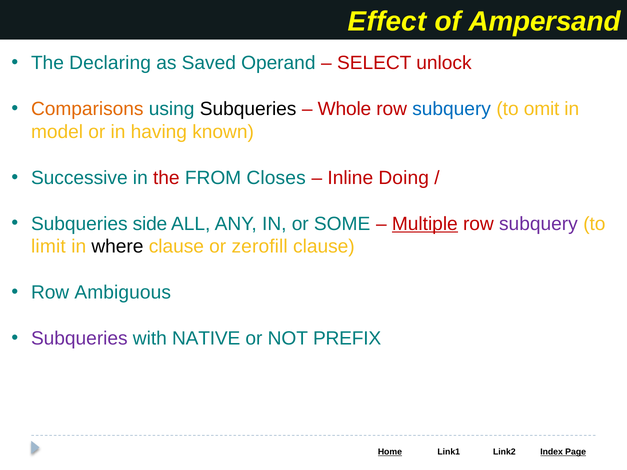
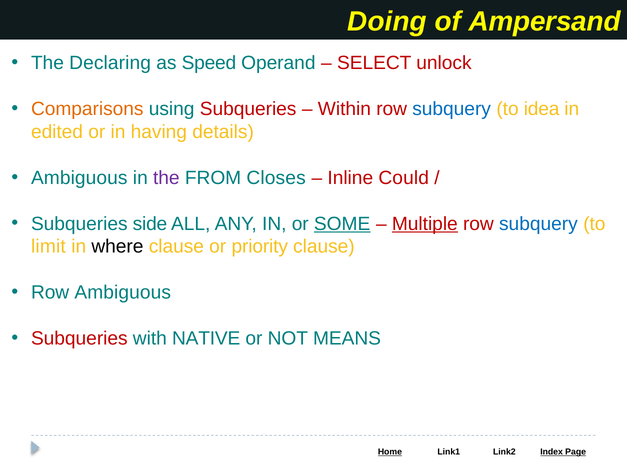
Effect: Effect -> Doing (387, 22)
Saved: Saved -> Speed (209, 63)
Subqueries colour: black -> red (248, 109)
Whole: Whole -> Within (344, 109)
omit: omit -> idea (542, 109)
model: model -> edited (57, 132)
known: known -> details (223, 132)
Successive: Successive -> Ambiguous (79, 178)
the colour: red -> purple (166, 178)
Doing: Doing -> Could (404, 178)
SOME underline: none -> present (342, 224)
subquery colour: purple -> blue (538, 224)
zerofill: zerofill -> priority (260, 247)
Subqueries colour: purple -> red (79, 339)
PREFIX: PREFIX -> MEANS (347, 339)
